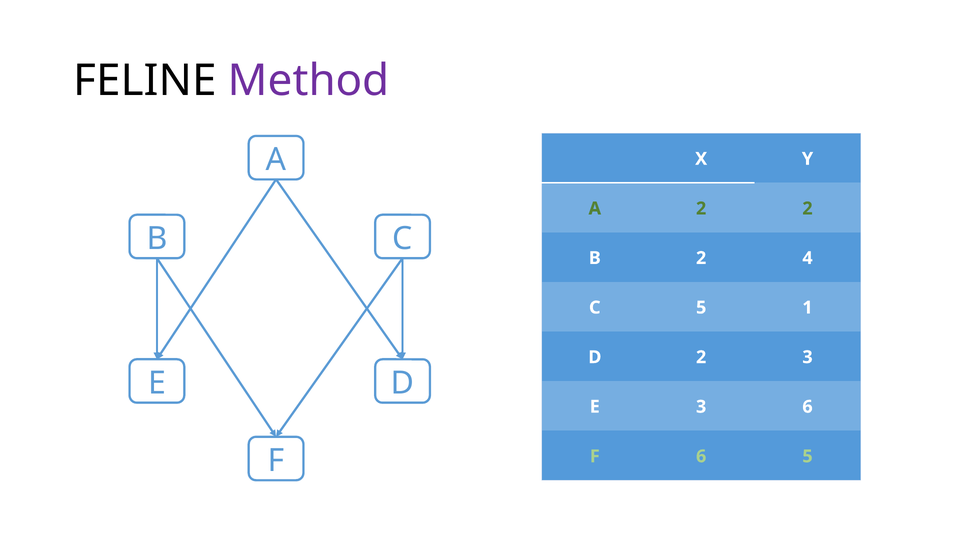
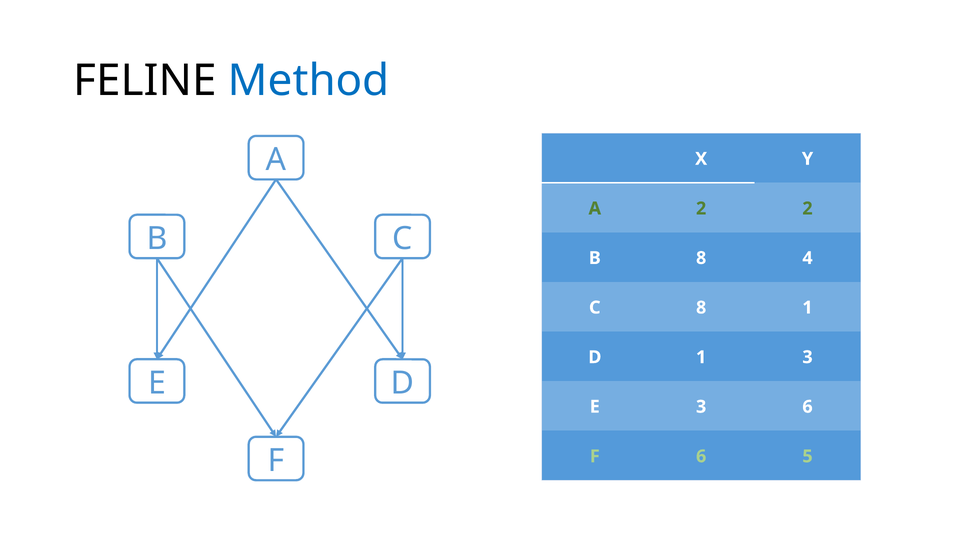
Method colour: purple -> blue (309, 81)
B 2: 2 -> 8 (701, 258)
C 5: 5 -> 8 (701, 308)
D 2: 2 -> 1 (701, 358)
